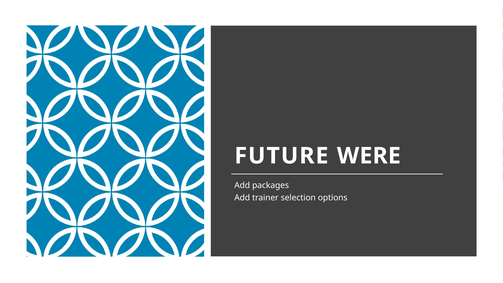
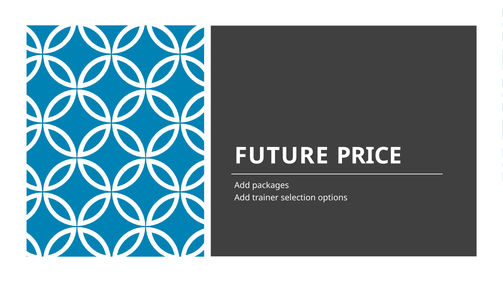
WERE: WERE -> PRICE (369, 156)
